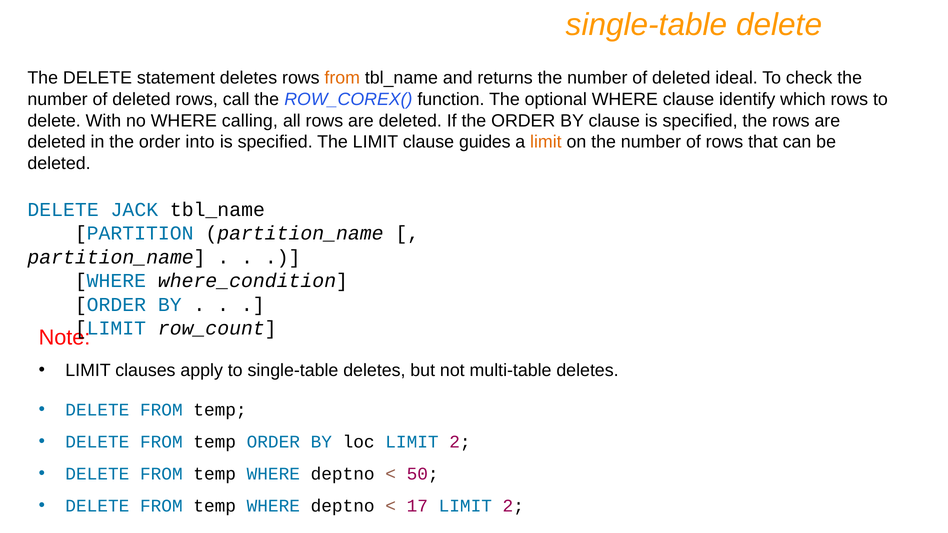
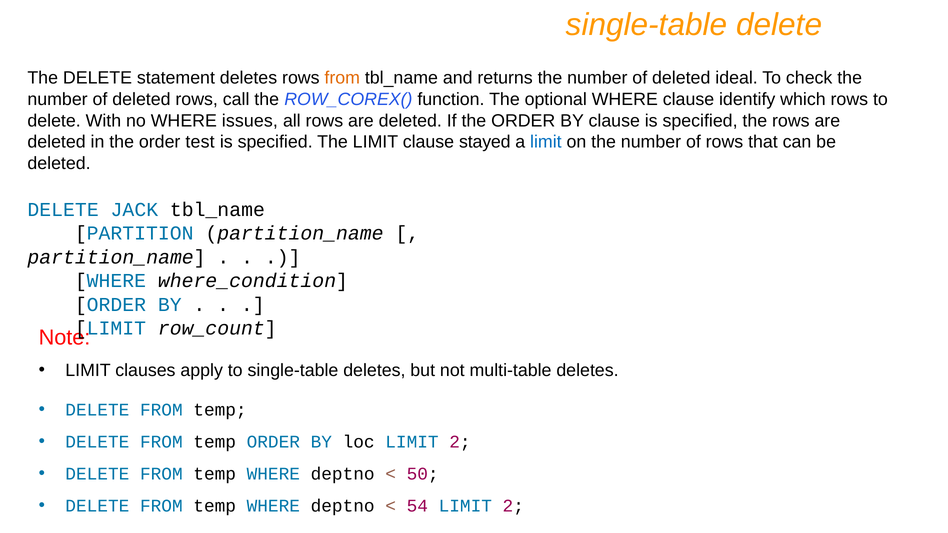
calling: calling -> issues (250, 121)
into: into -> test (200, 142)
guides: guides -> stayed (485, 142)
limit colour: orange -> blue (546, 142)
17: 17 -> 54 (417, 506)
